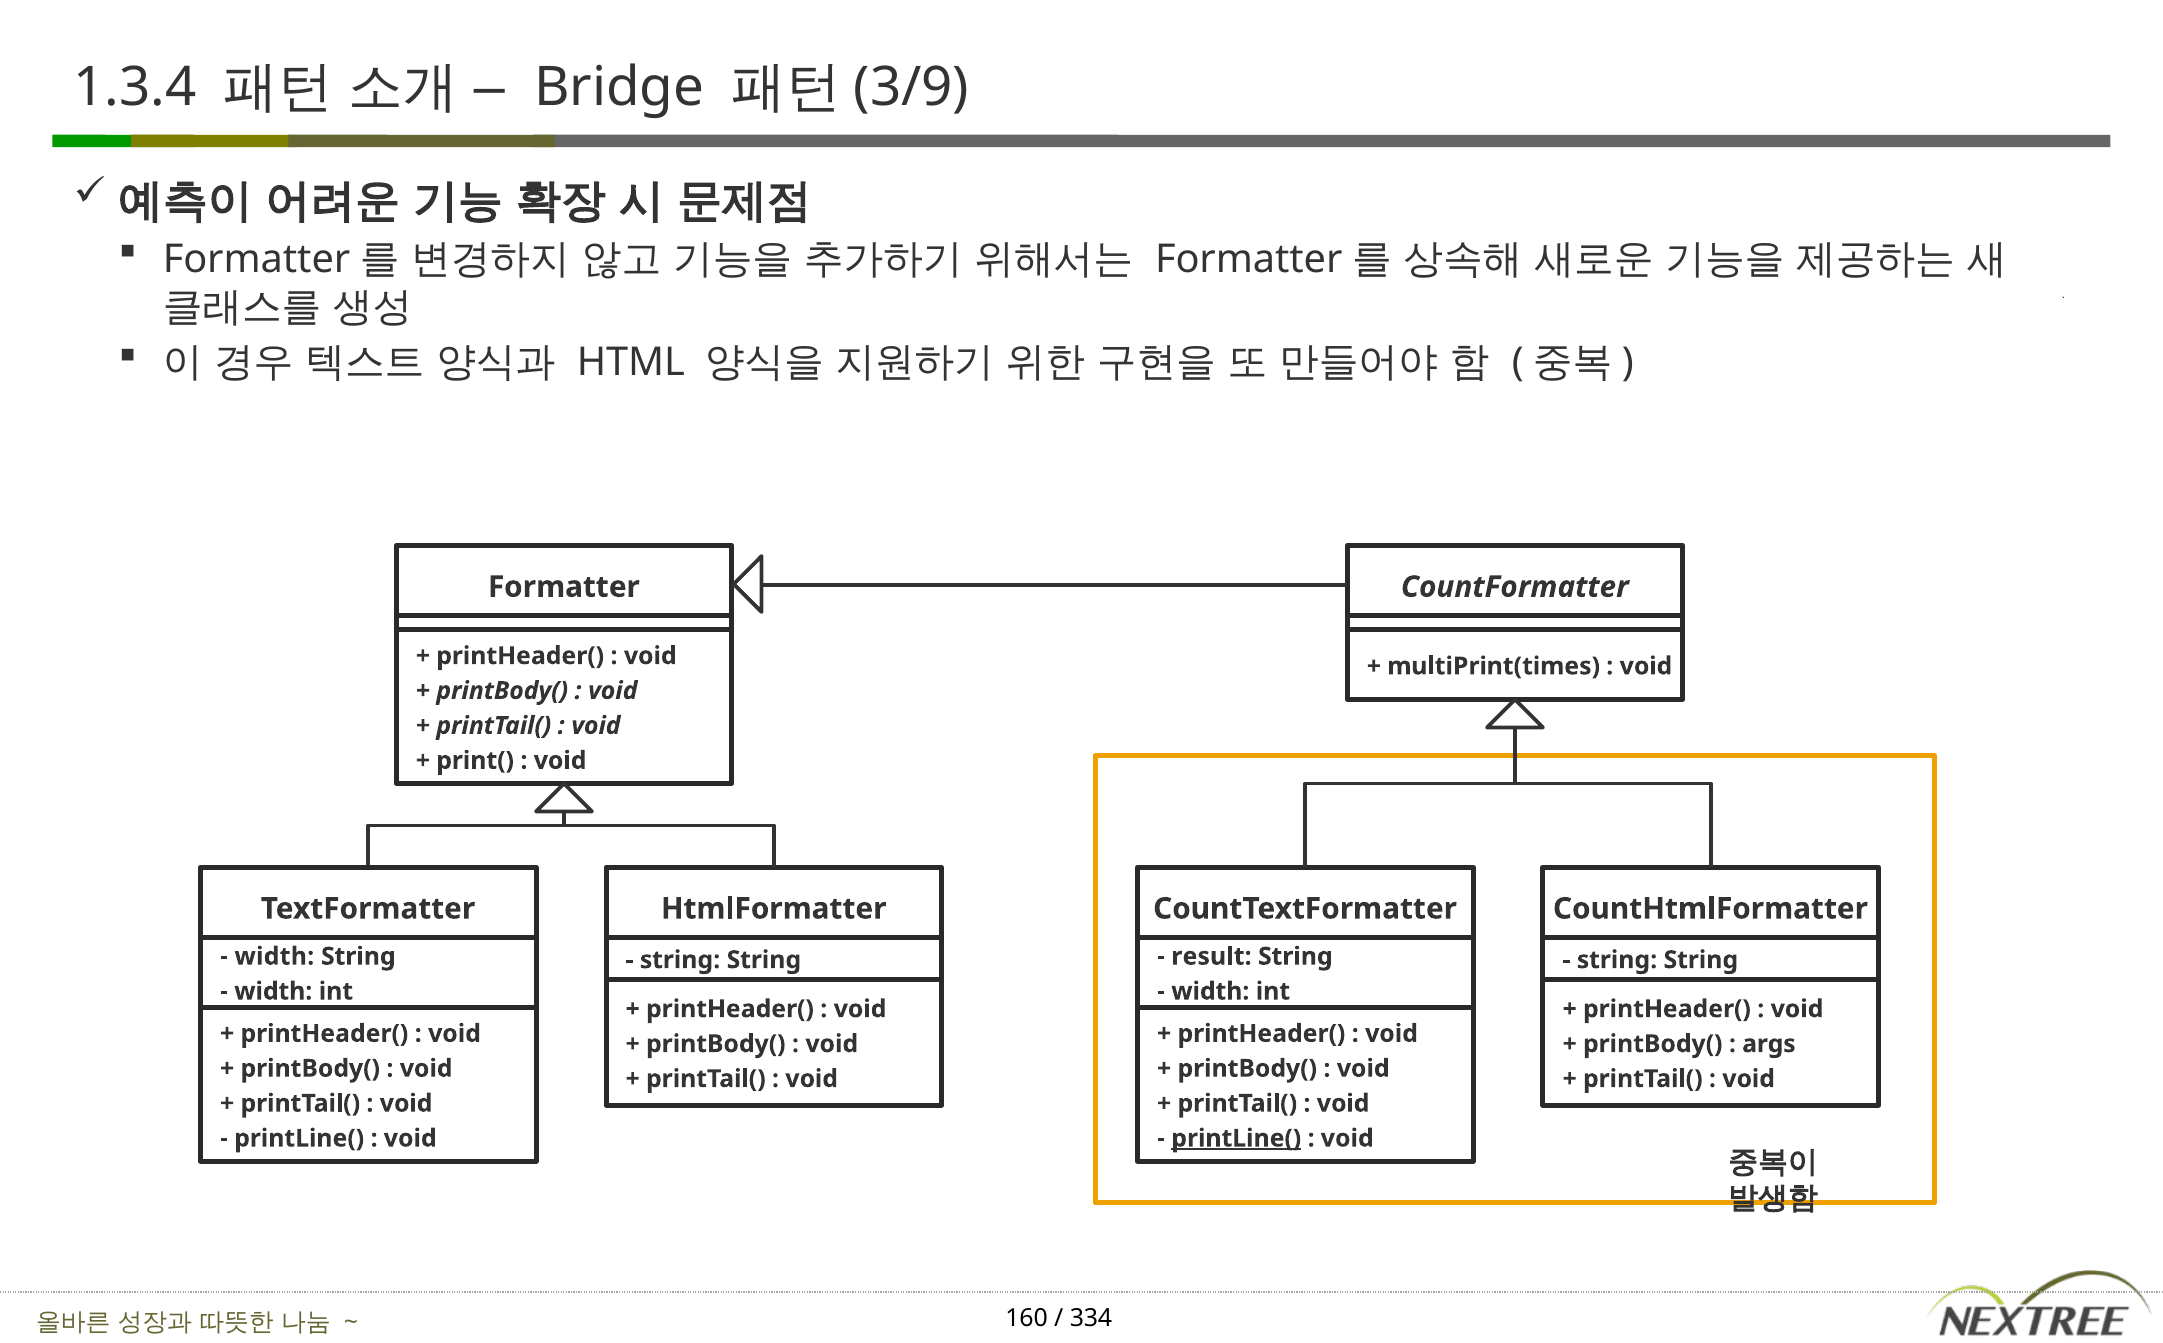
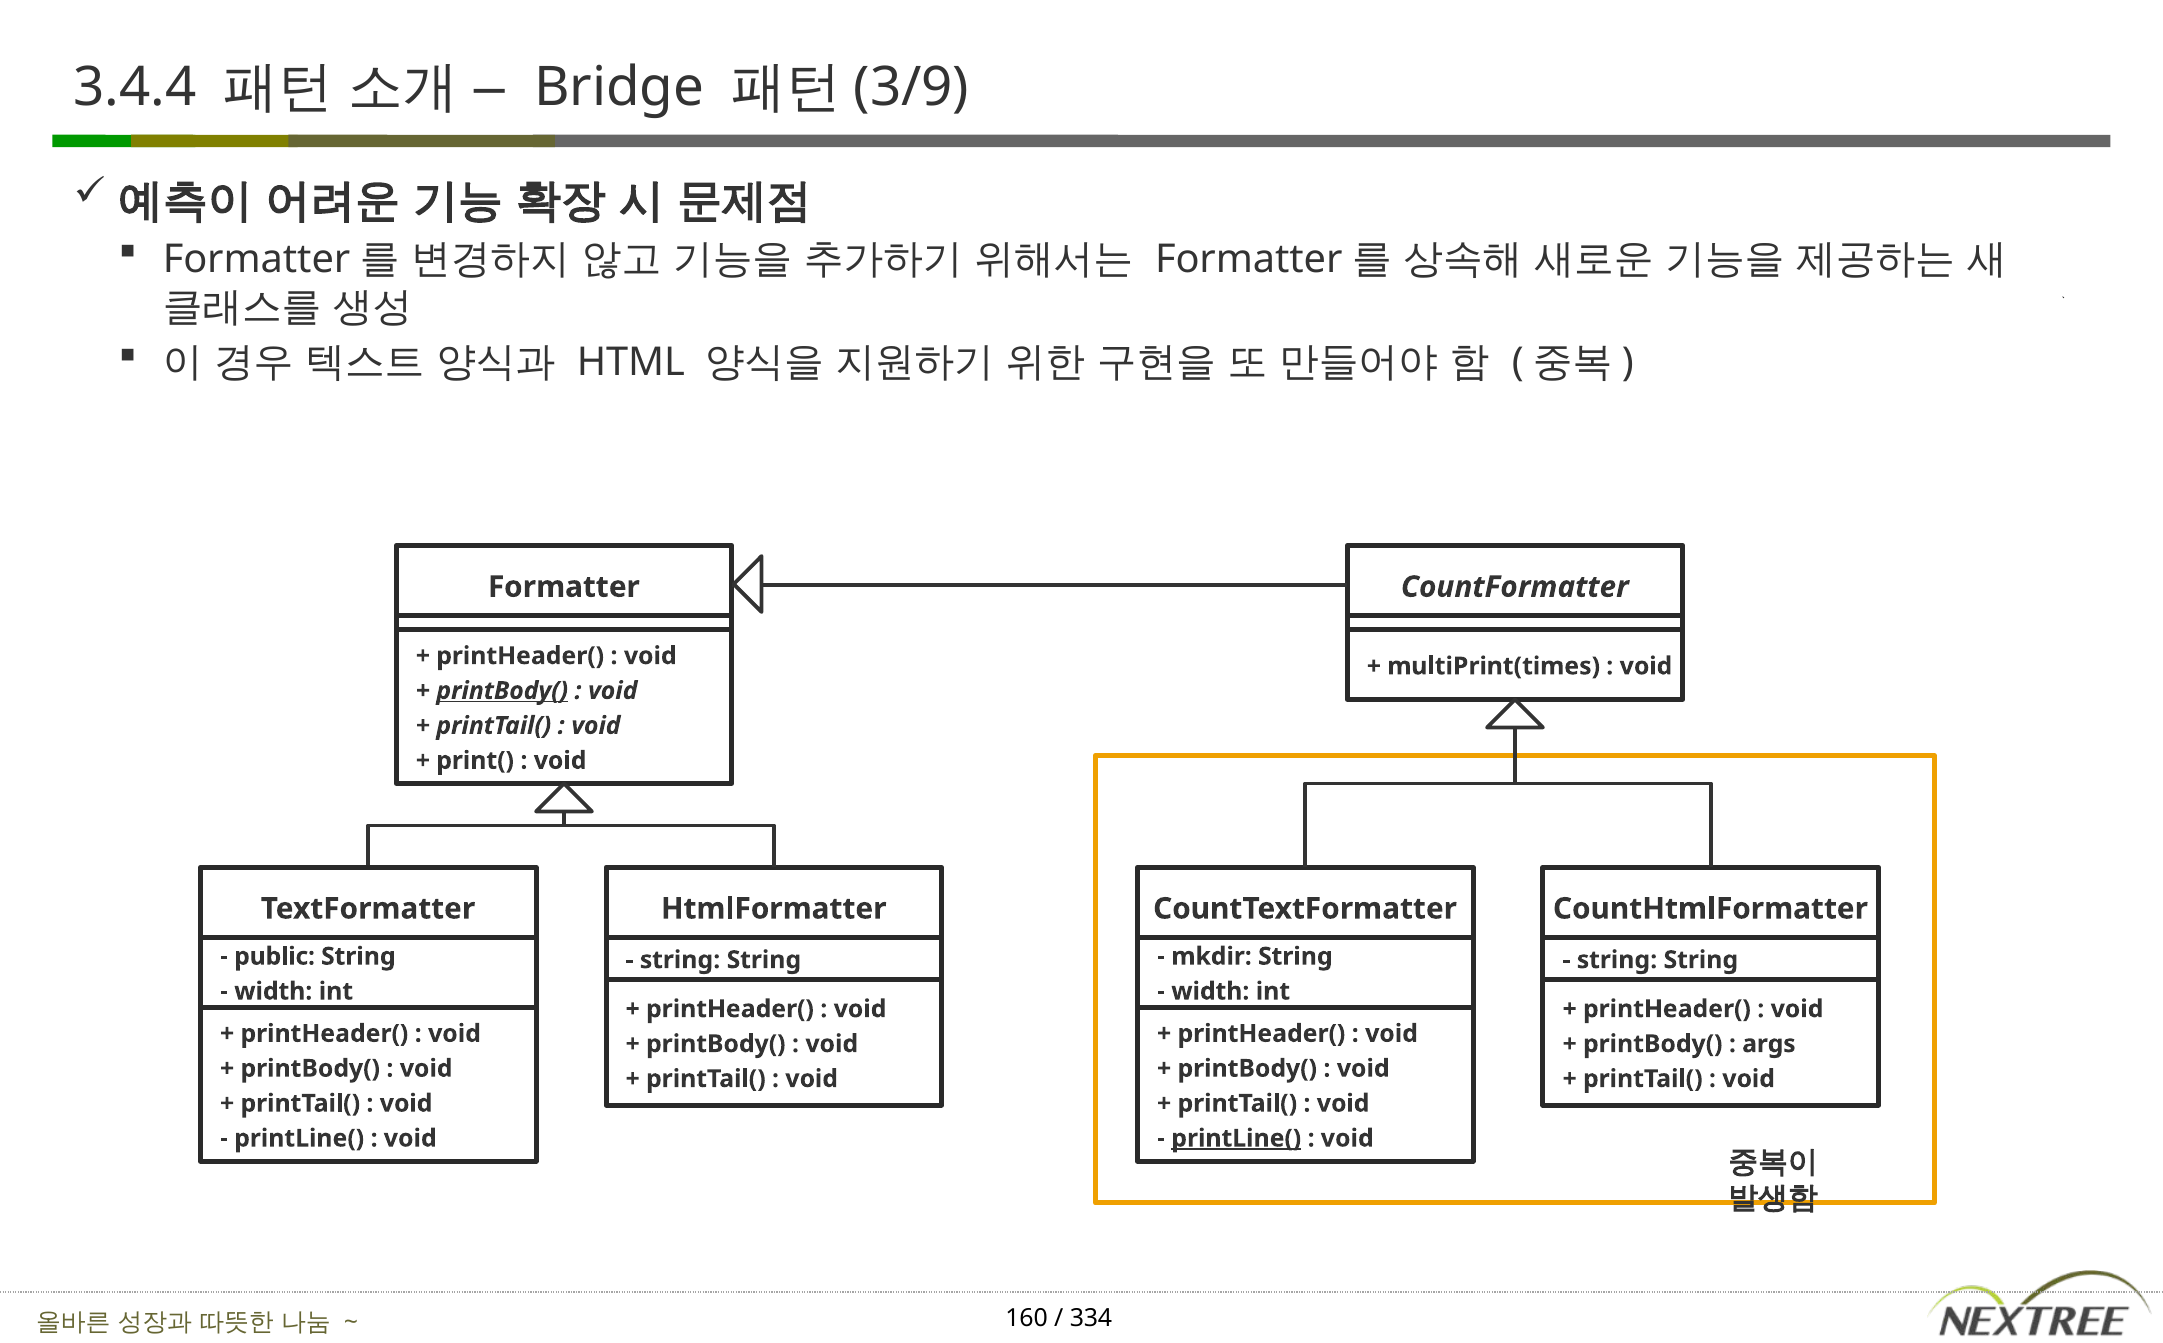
1.3.4: 1.3.4 -> 3.4.4 (135, 87)
printBody( underline: none -> present (502, 691)
width: width -> public (275, 956)
result: result -> mkdir (1212, 956)
